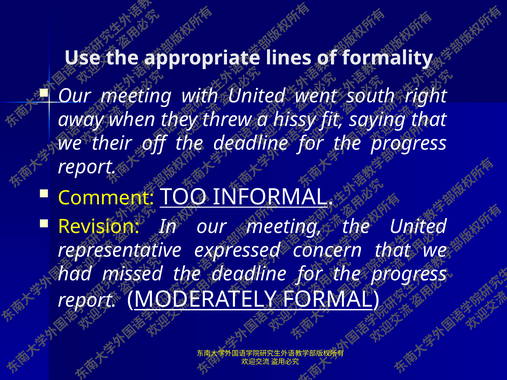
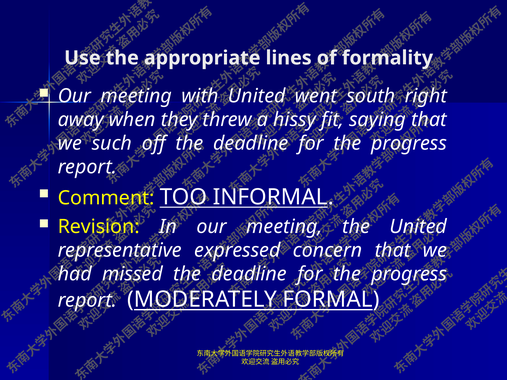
their: their -> such (112, 143)
